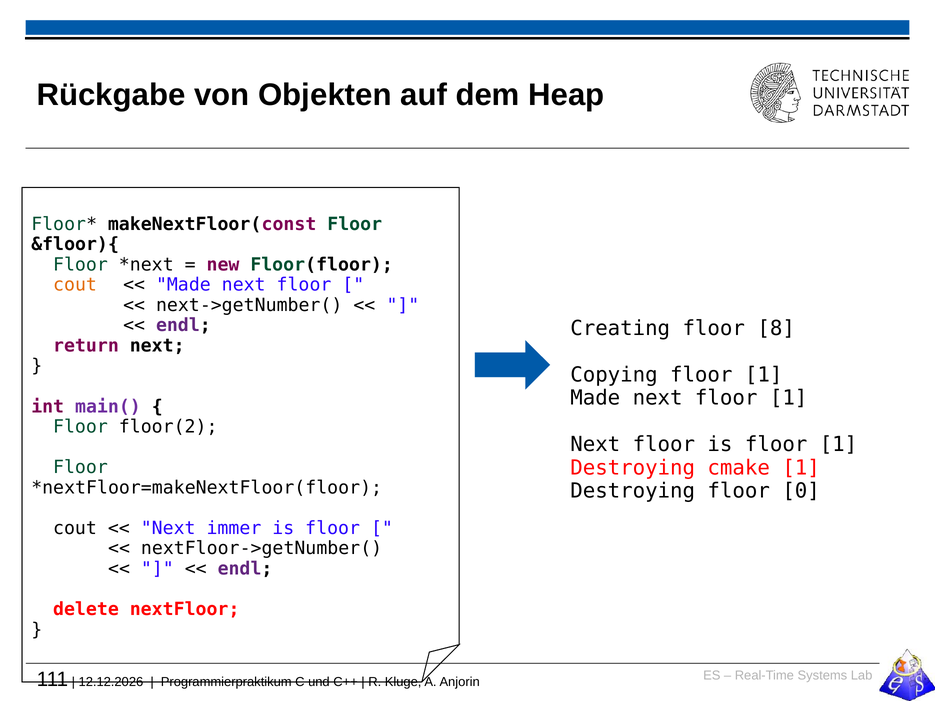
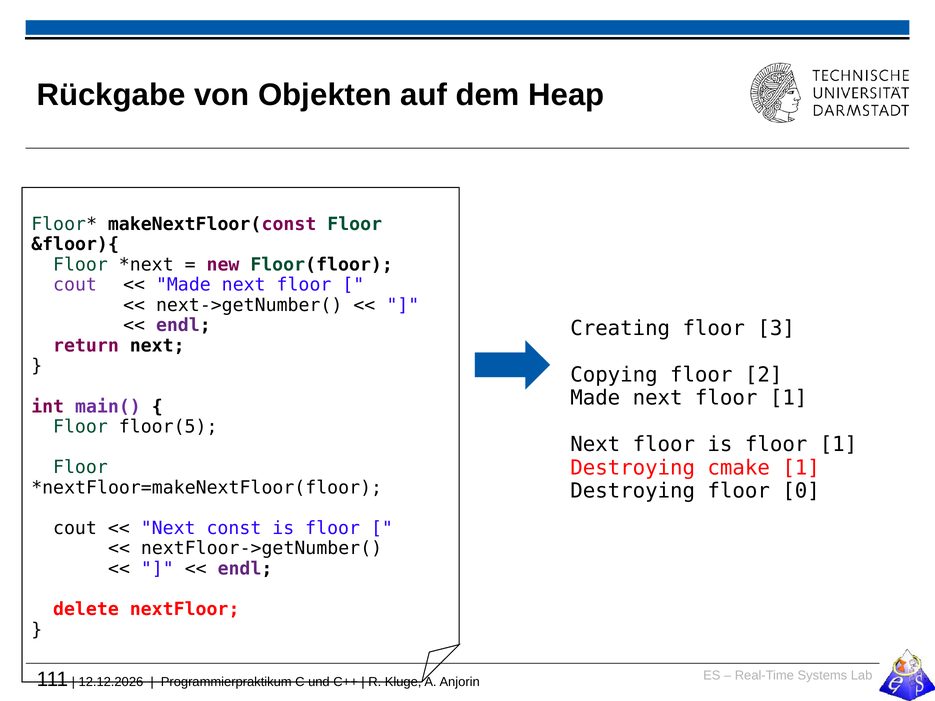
cout colour: orange -> purple (75, 285)
8: 8 -> 3 (776, 329)
Copying floor 1: 1 -> 2 (764, 375)
floor(2: floor(2 -> floor(5 (168, 427)
immer: immer -> const (234, 528)
